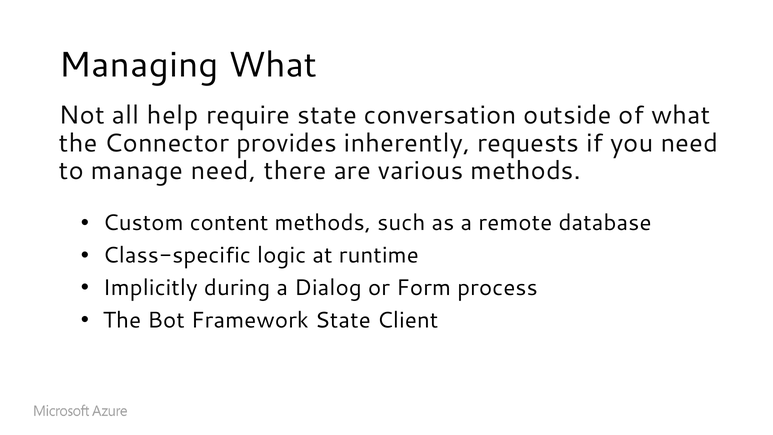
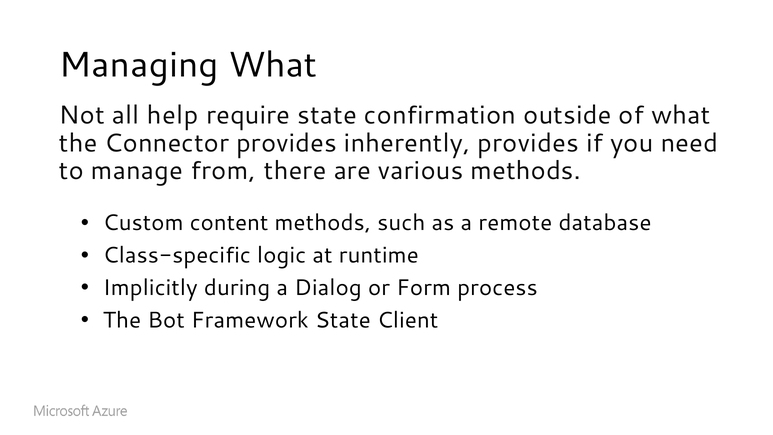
conversation: conversation -> confirmation (440, 115)
inherently requests: requests -> provides (528, 143)
manage need: need -> from (223, 171)
